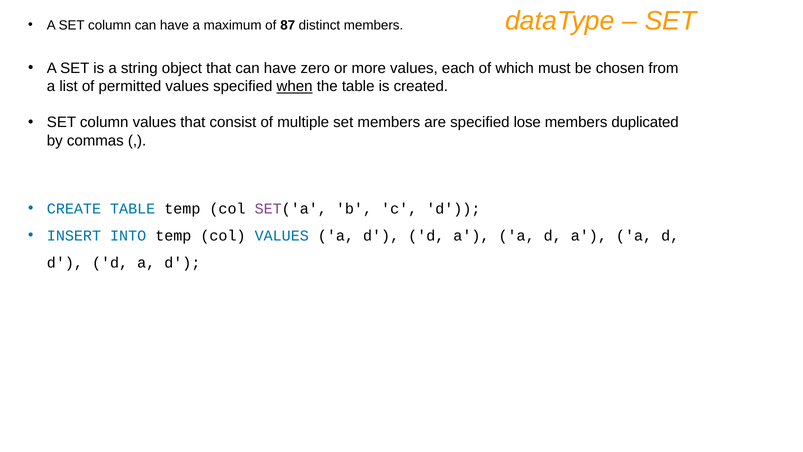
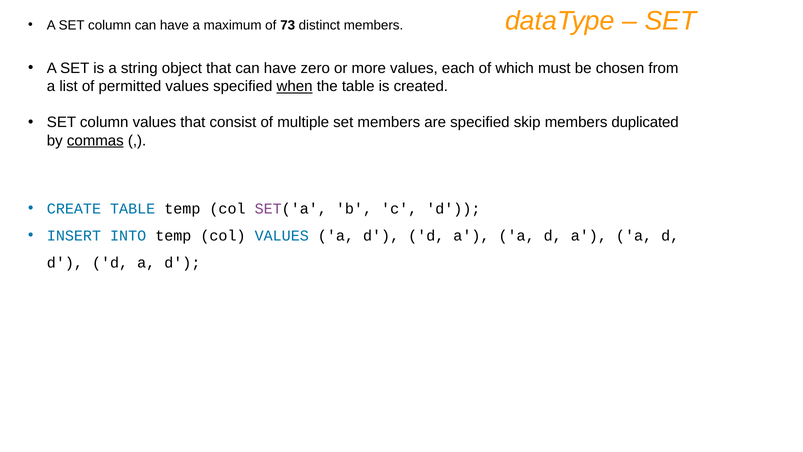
87: 87 -> 73 (288, 25)
lose: lose -> skip (527, 122)
commas underline: none -> present (95, 140)
